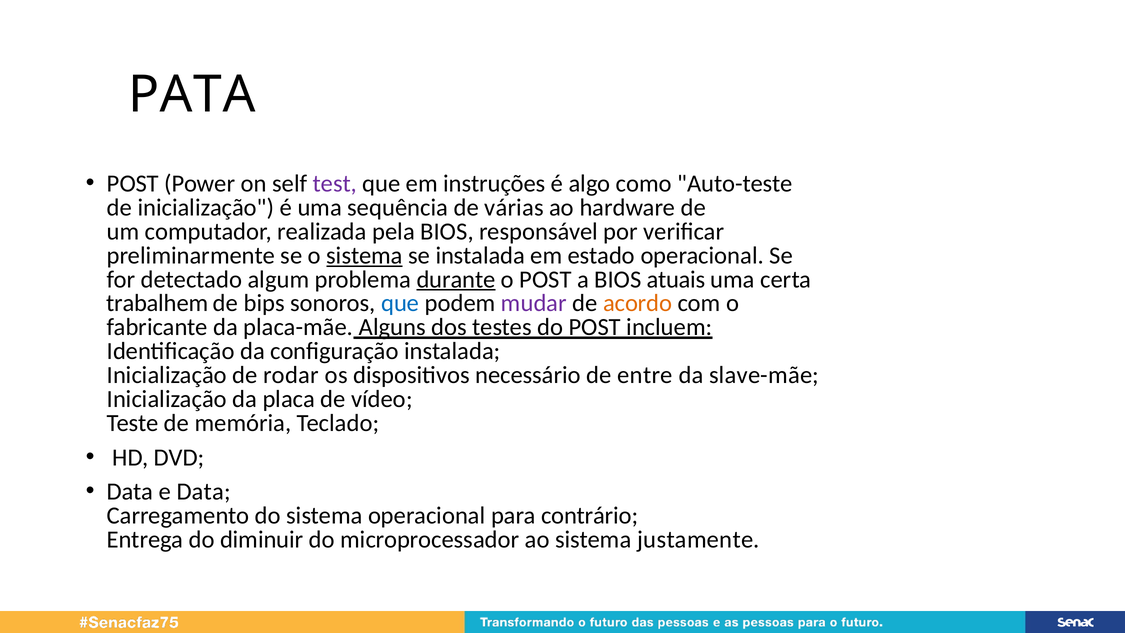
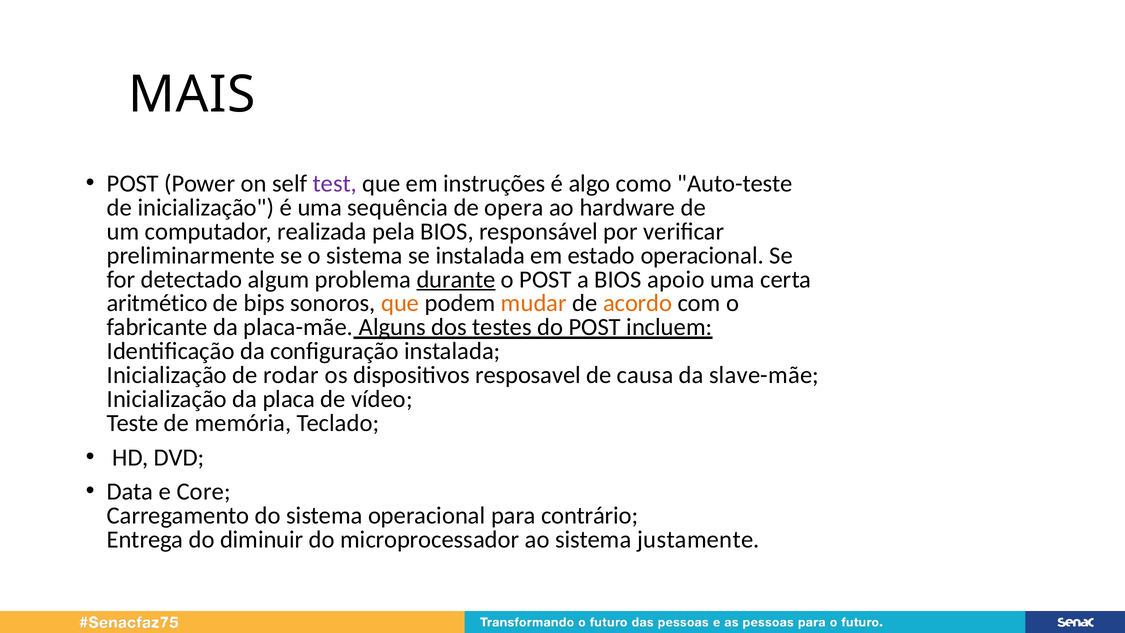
PATA: PATA -> MAIS (192, 95)
várias: várias -> opera (514, 208)
sistema underline: present -> none (365, 255)
atuais: atuais -> apoio (676, 279)
trabalhem: trabalhem -> aritmético (157, 303)
que colour: blue -> orange (400, 303)
mudar colour: purple -> orange (534, 303)
necessário: necessário -> resposavel (528, 375)
entre: entre -> causa (645, 375)
e Data: Data -> Core (204, 492)
